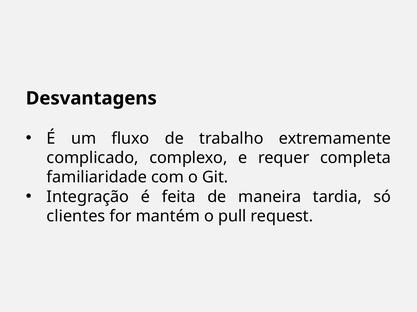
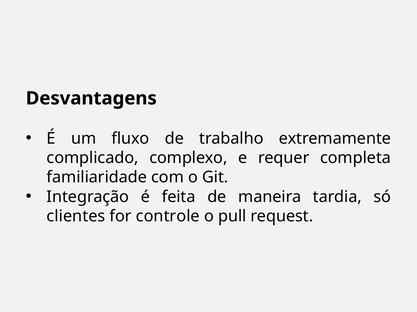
mantém: mantém -> controle (168, 217)
